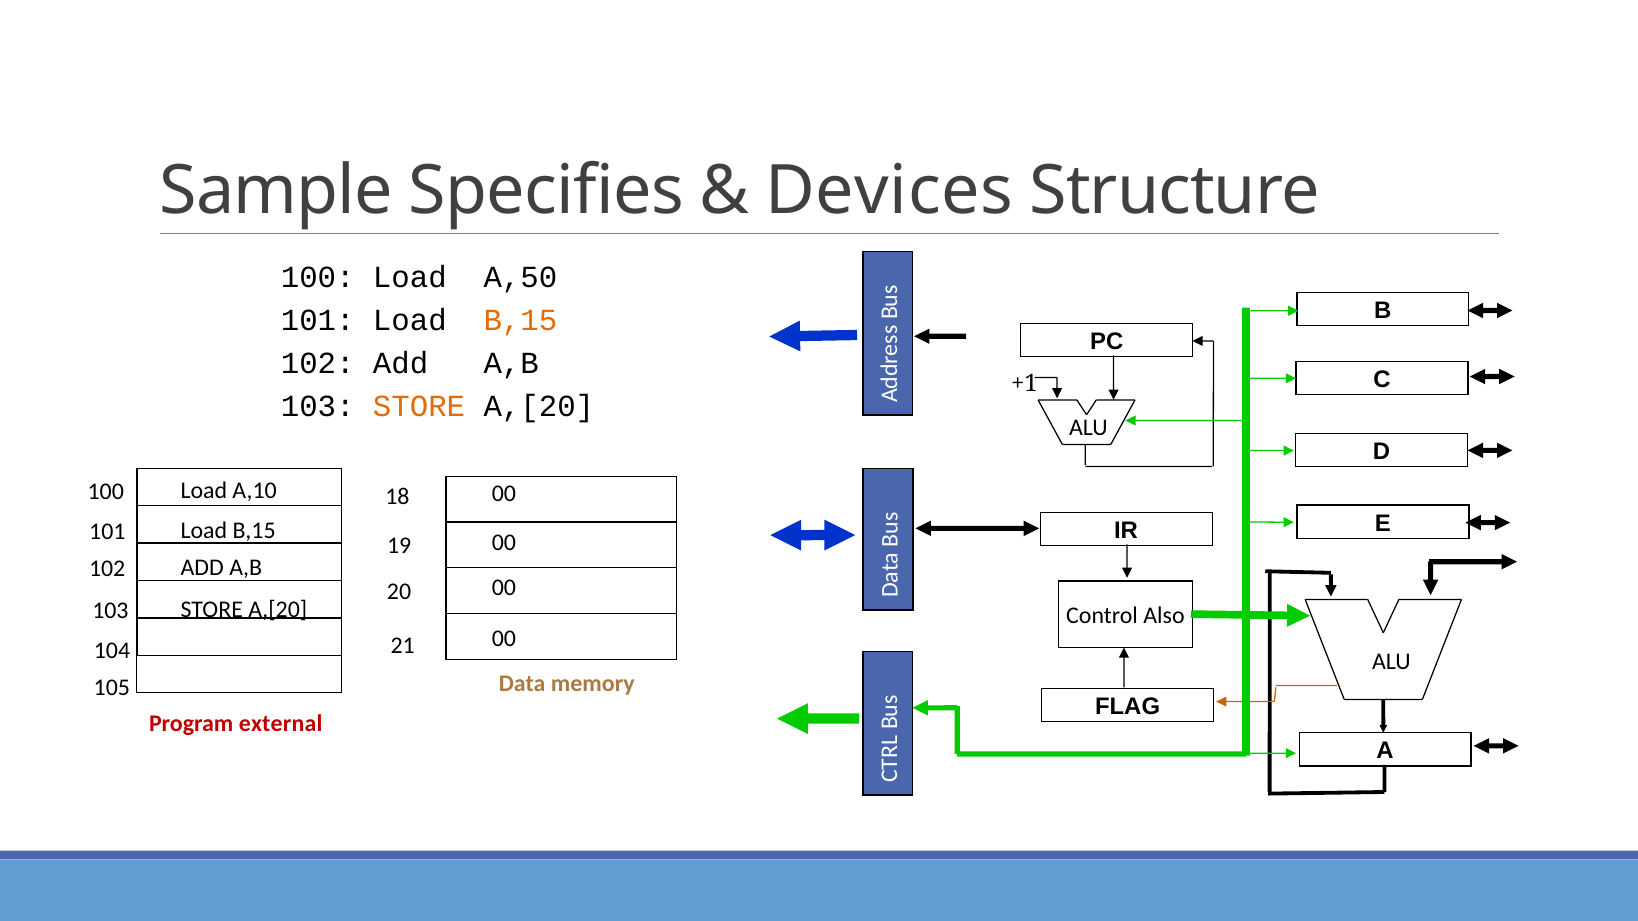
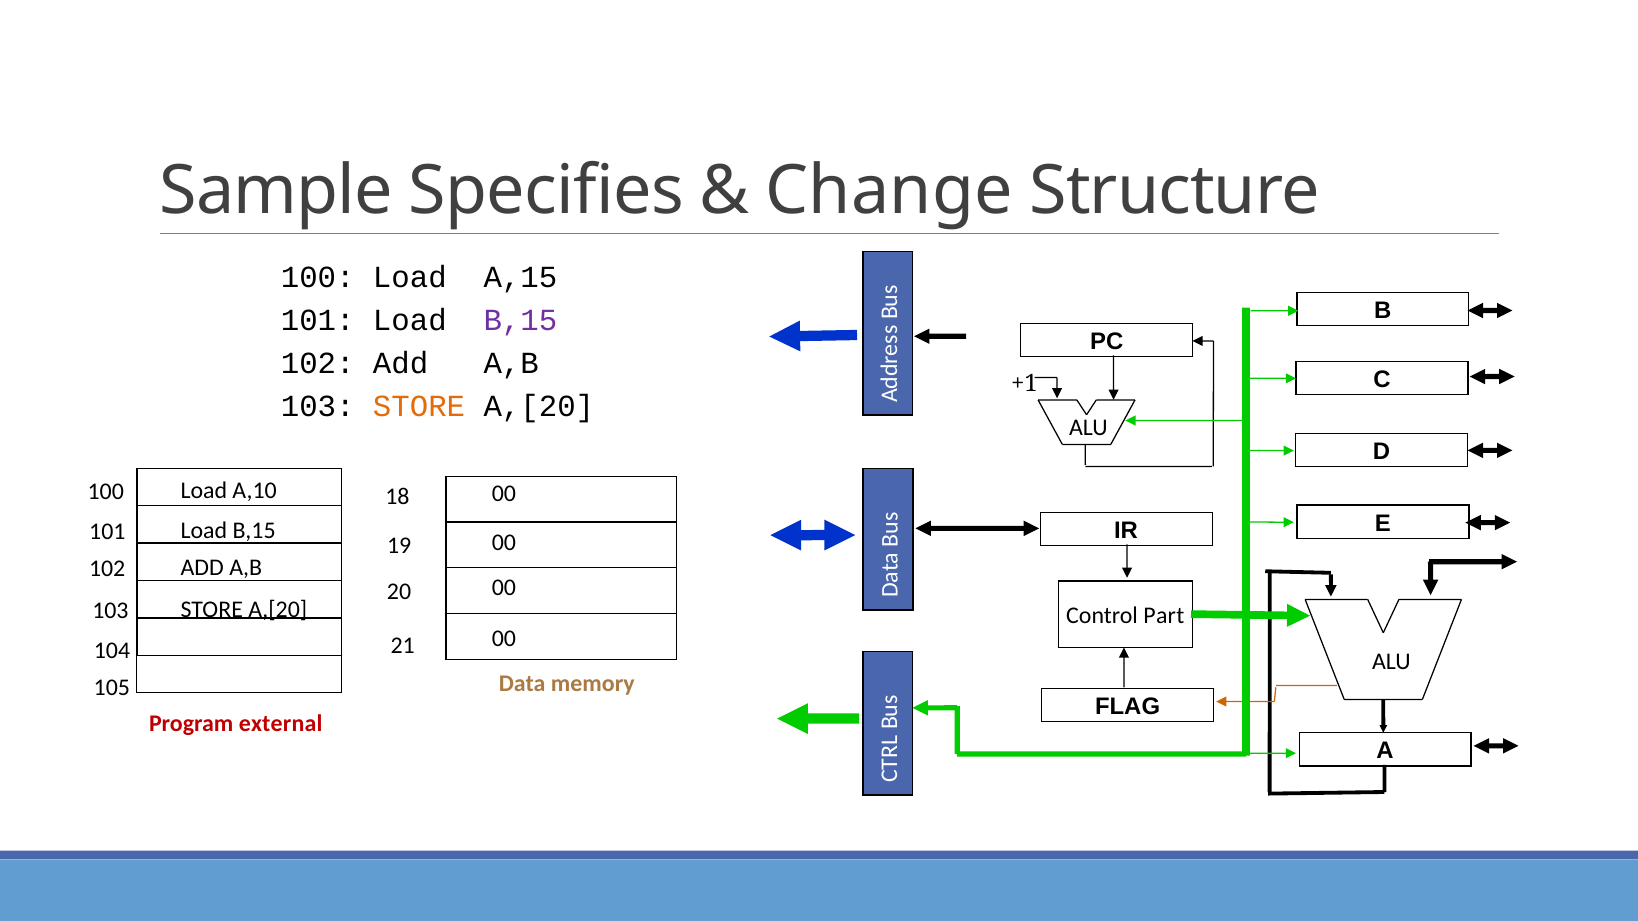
Devices: Devices -> Change (889, 191)
A,50: A,50 -> A,15 (520, 277)
B,15 colour: orange -> purple (520, 320)
Also: Also -> Part (1164, 616)
